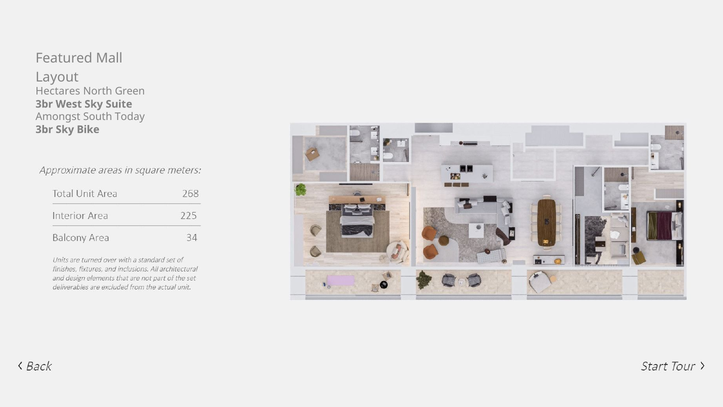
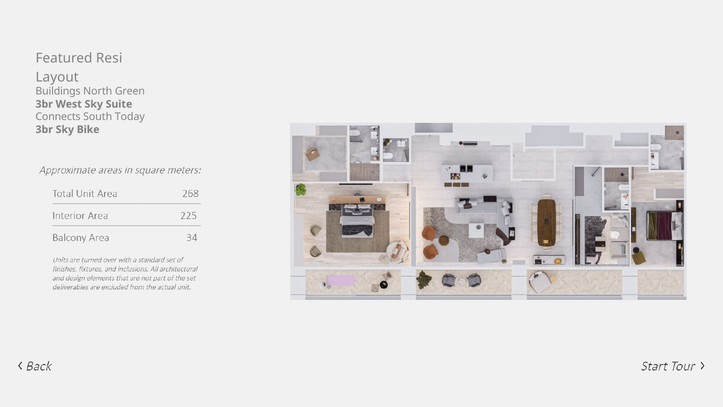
Mall: Mall -> Resi (109, 58)
Hectares: Hectares -> Buildings (58, 91)
Amongst: Amongst -> Connects (58, 117)
